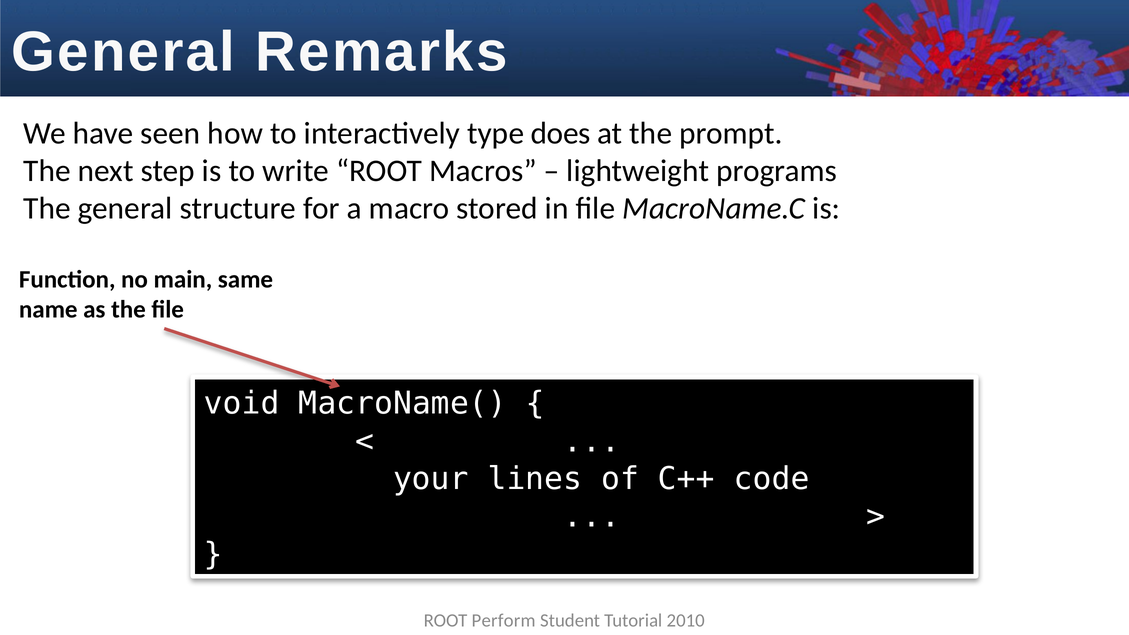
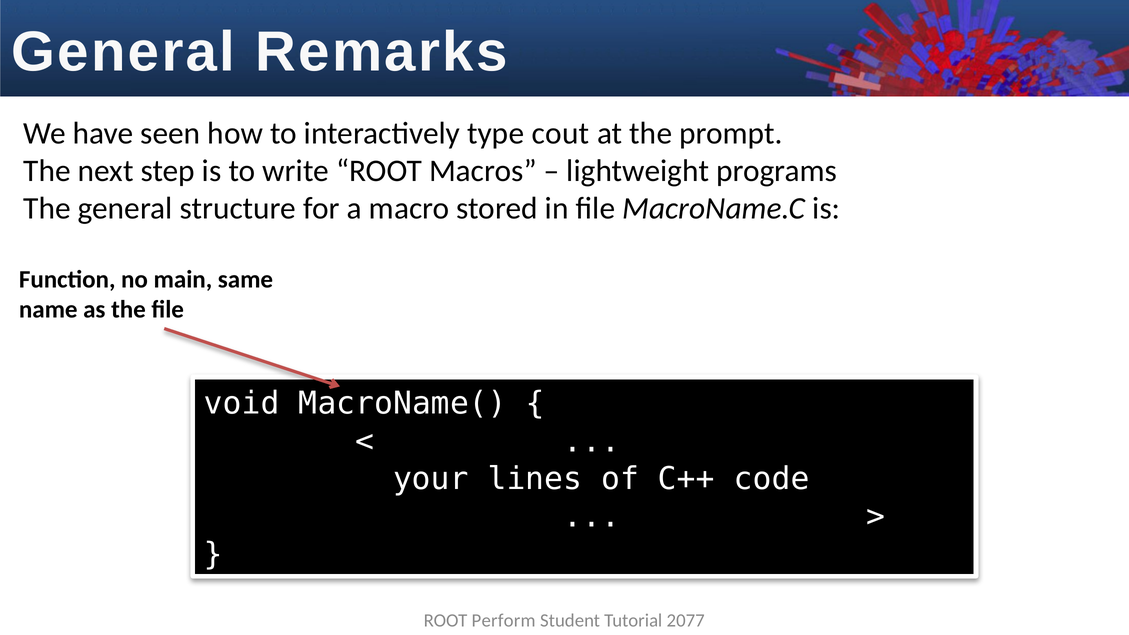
does: does -> cout (560, 133)
2010: 2010 -> 2077 (686, 621)
